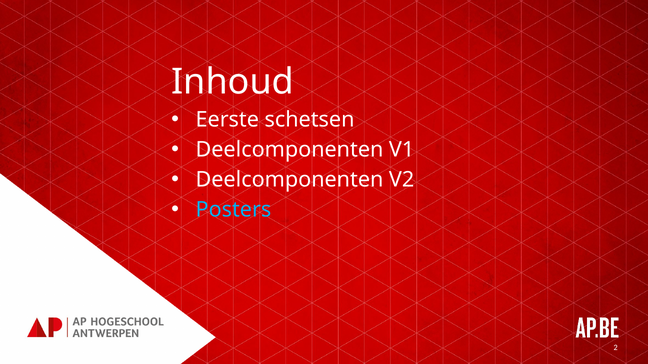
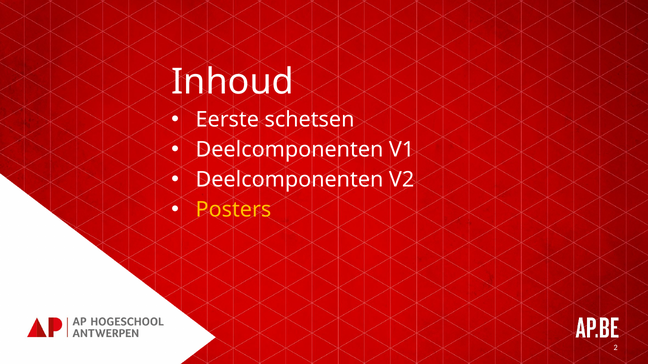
Posters colour: light blue -> yellow (233, 210)
